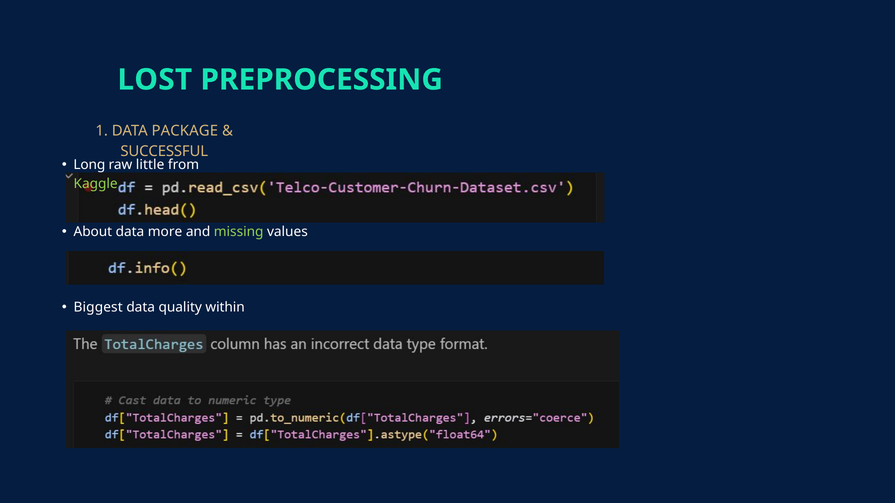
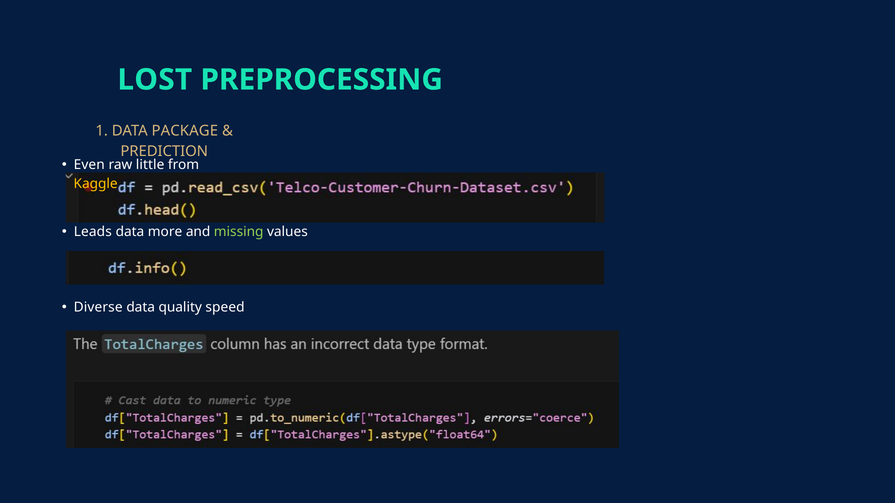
SUCCESSFUL: SUCCESSFUL -> PREDICTION (164, 151)
Long: Long -> Even (89, 165)
Kaggle colour: light green -> yellow (96, 184)
About: About -> Leads (93, 232)
Biggest: Biggest -> Diverse (98, 308)
within: within -> speed (225, 308)
